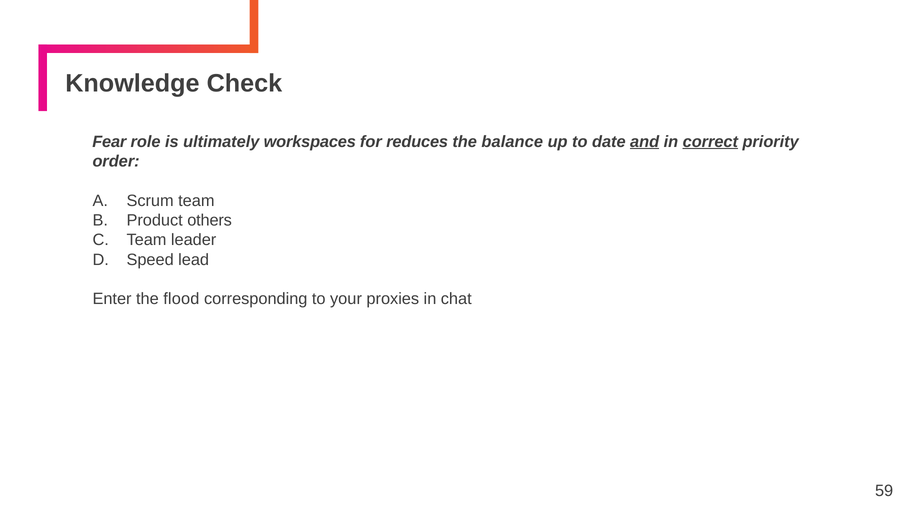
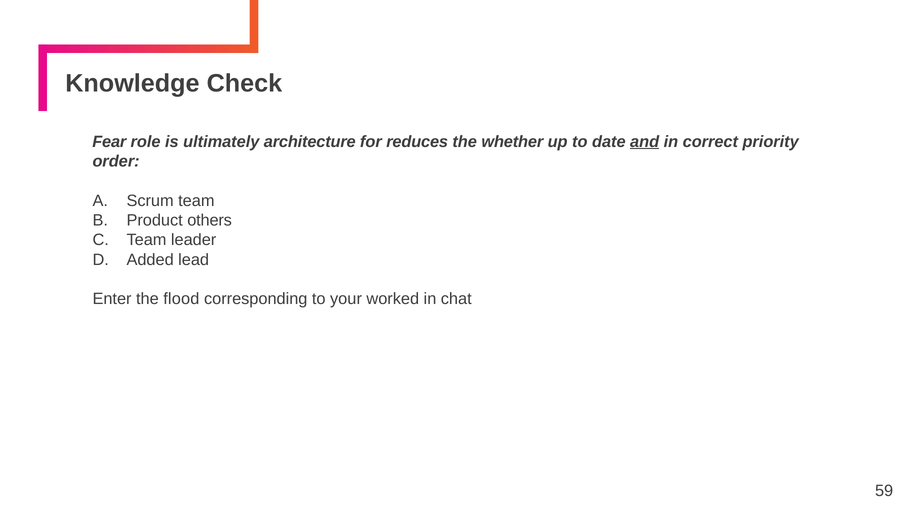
workspaces: workspaces -> architecture (310, 142)
balance: balance -> whether (512, 142)
correct underline: present -> none (710, 142)
Speed: Speed -> Added (150, 260)
proxies: proxies -> worked (393, 299)
